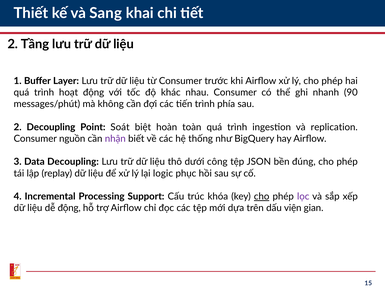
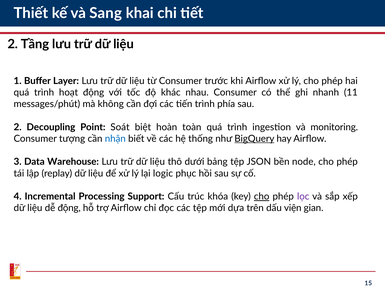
90: 90 -> 11 (351, 92)
replication: replication -> monitoring (334, 127)
nguồn: nguồn -> tượng (72, 139)
nhận colour: purple -> blue (115, 139)
BigQuery underline: none -> present (254, 139)
Data Decoupling: Decoupling -> Warehouse (73, 162)
công: công -> bảng (217, 162)
đúng: đúng -> node (304, 162)
